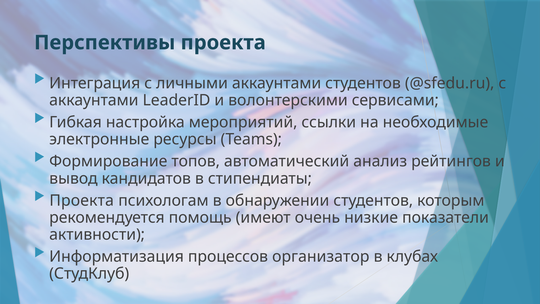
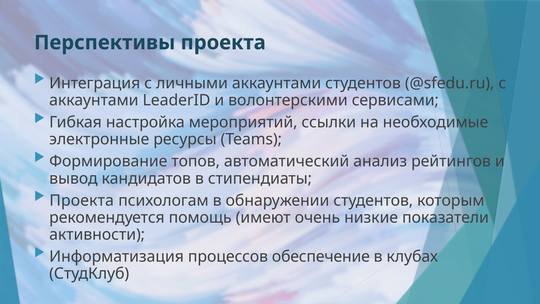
организатор: организатор -> обеспечение (321, 257)
